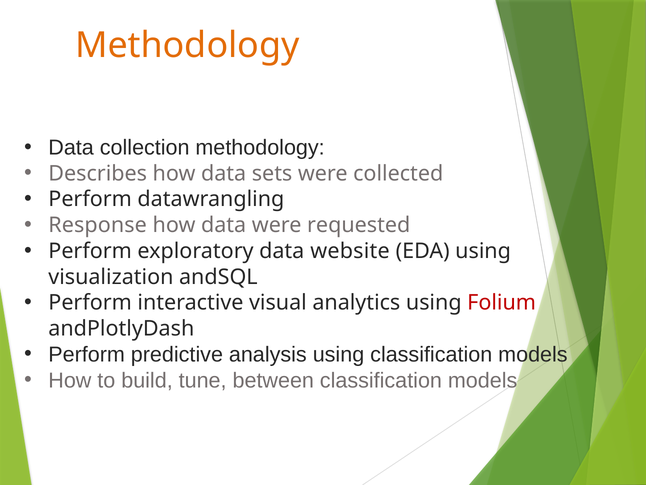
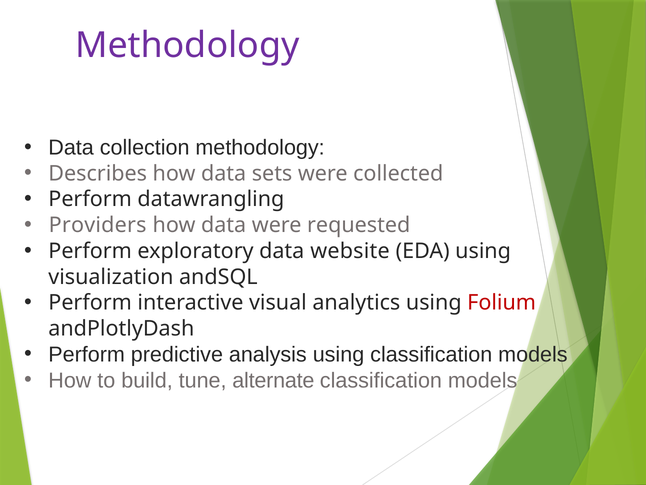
Methodology colour: orange -> purple (187, 45)
Response: Response -> Providers (98, 225)
between: between -> alternate (273, 380)
